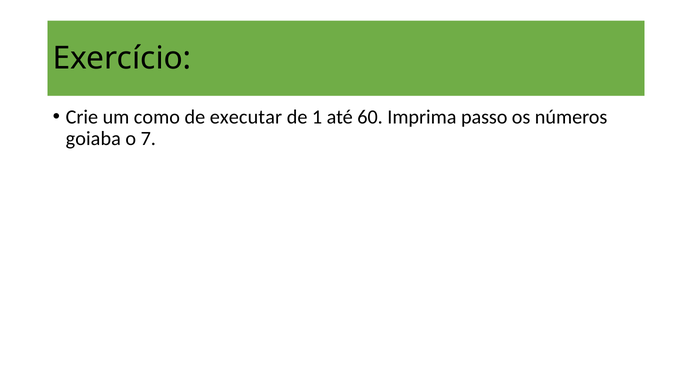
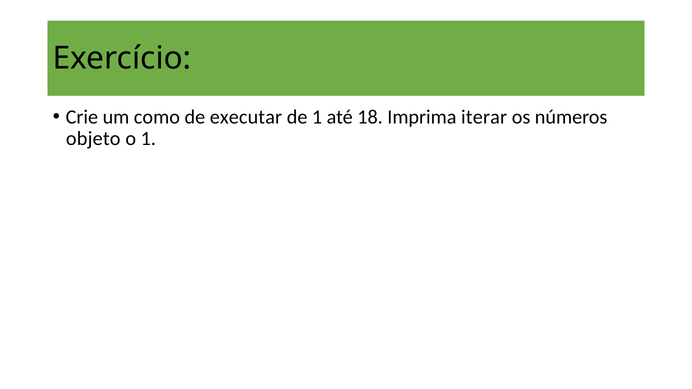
60: 60 -> 18 (370, 117)
passo: passo -> iterar (484, 117)
goiaba: goiaba -> objeto (93, 139)
o 7: 7 -> 1 (148, 139)
